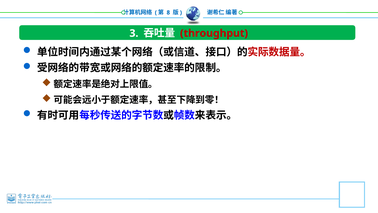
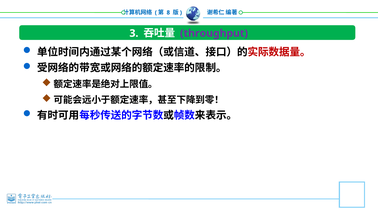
throughput colour: red -> purple (214, 33)
